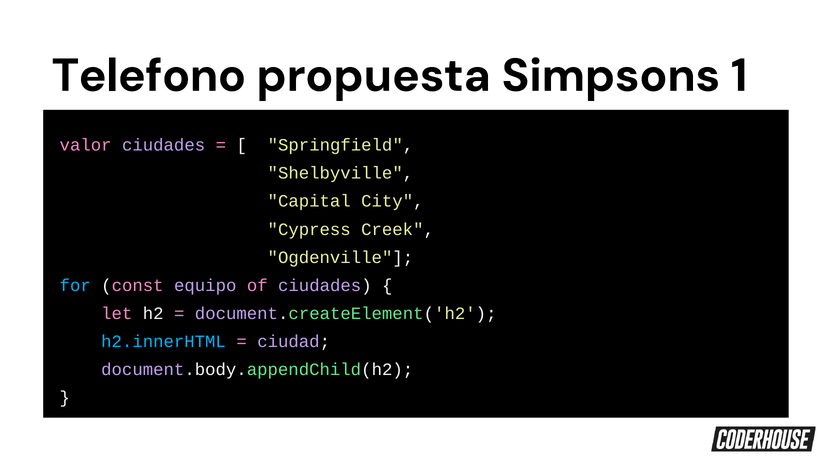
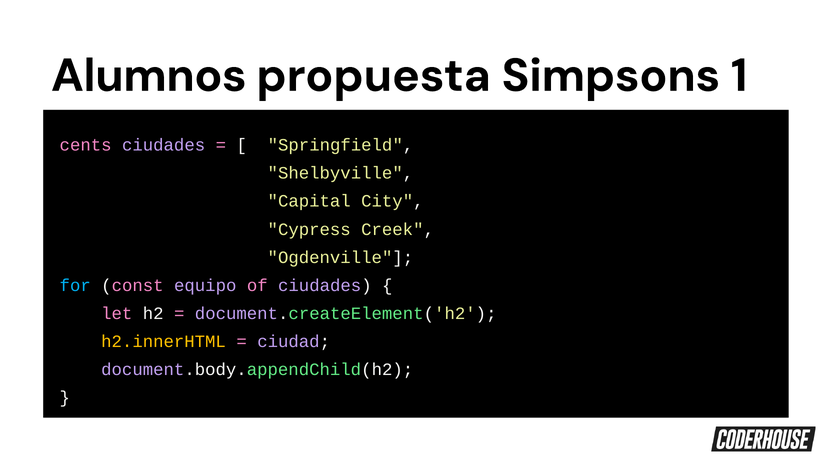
Telefono: Telefono -> Alumnos (149, 76)
valor: valor -> cents (86, 145)
h2.innerHTML colour: light blue -> yellow (164, 342)
